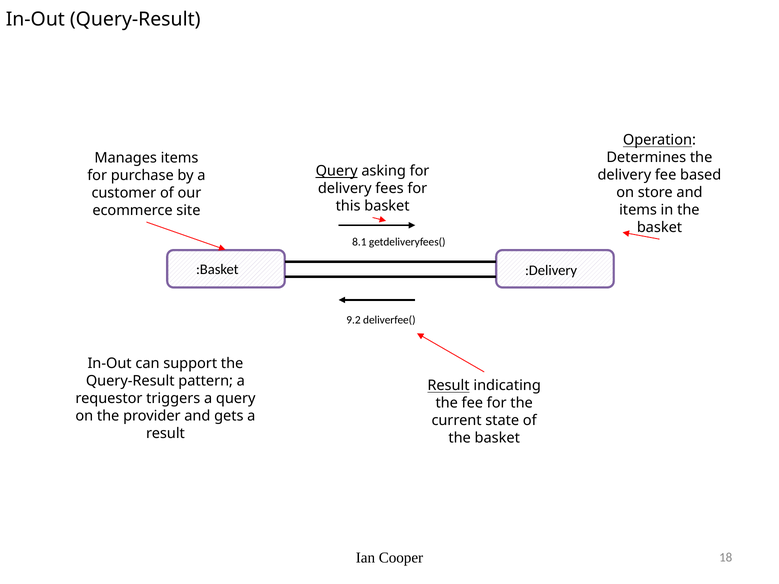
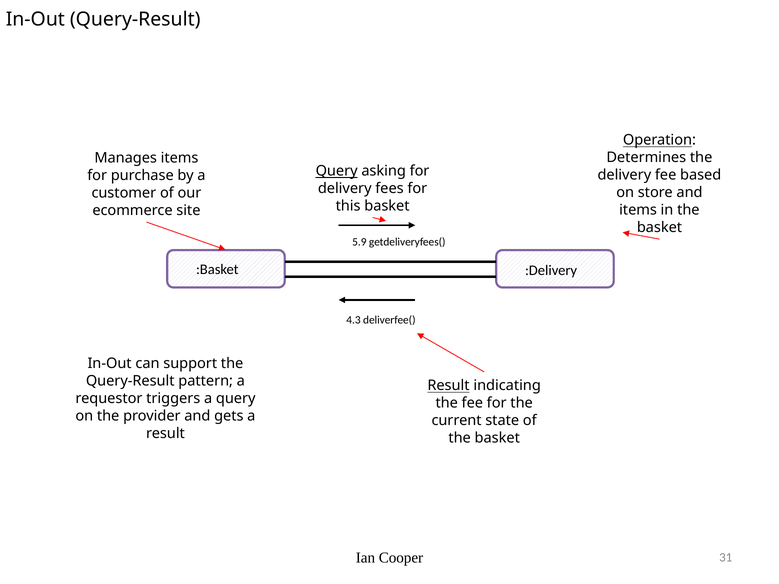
8.1: 8.1 -> 5.9 (359, 242)
9.2: 9.2 -> 4.3 (353, 320)
18: 18 -> 31 (726, 558)
